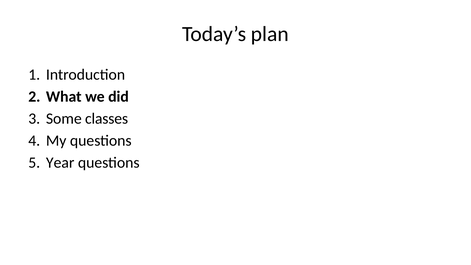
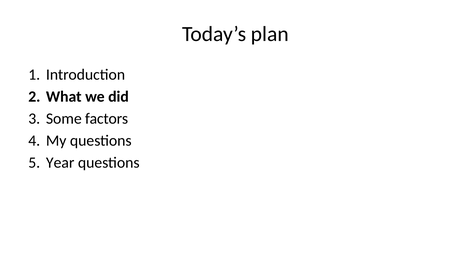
classes: classes -> factors (107, 119)
